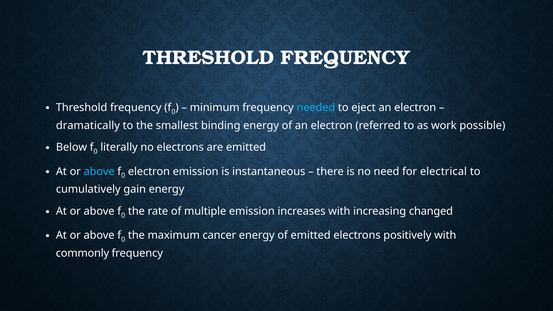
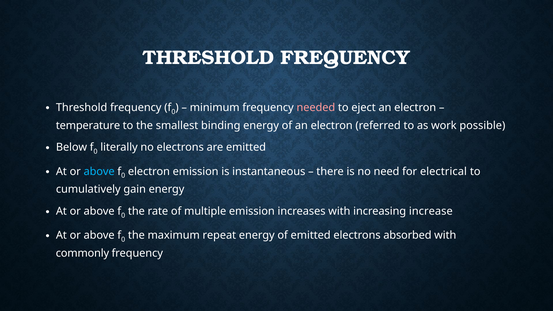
needed colour: light blue -> pink (316, 108)
dramatically: dramatically -> temperature (88, 125)
changed: changed -> increase (431, 211)
cancer: cancer -> repeat (219, 235)
positively: positively -> absorbed (407, 235)
